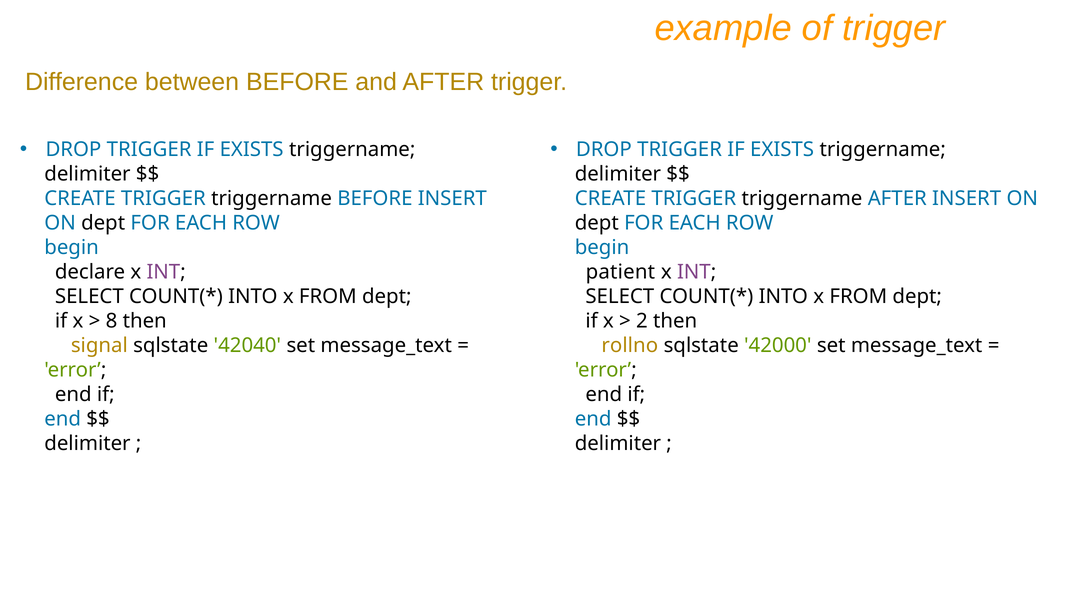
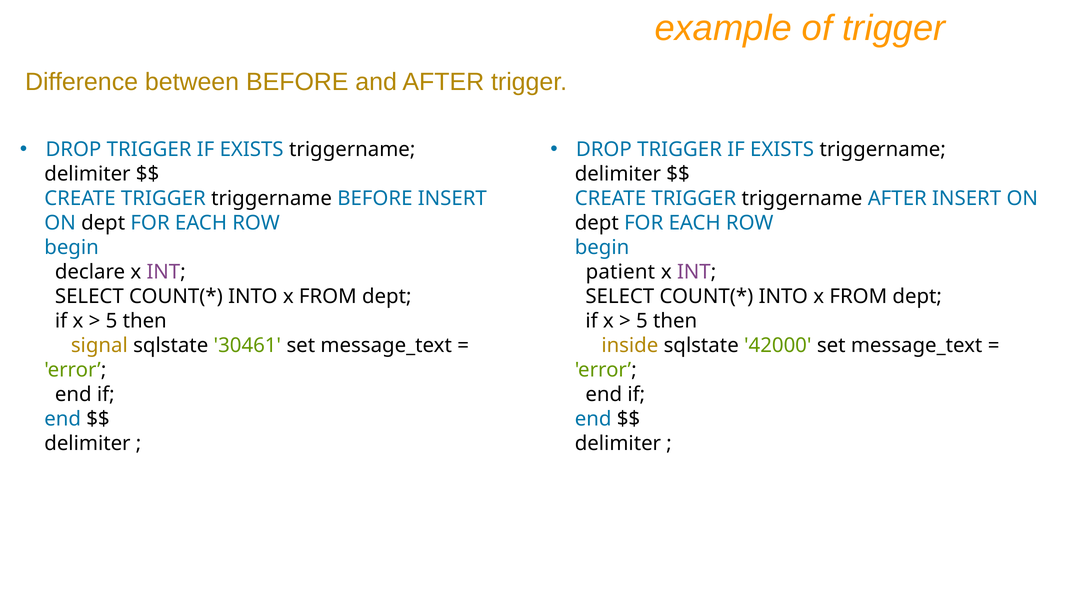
8: 8 -> 5 (111, 321)
2: 2 -> 5 (642, 321)
42040: 42040 -> 30461 (247, 346)
rollno: rollno -> inside (630, 346)
